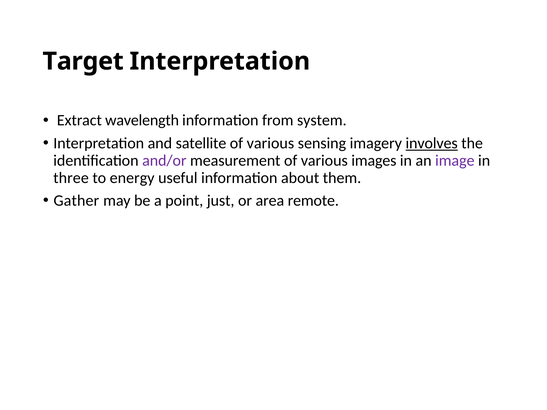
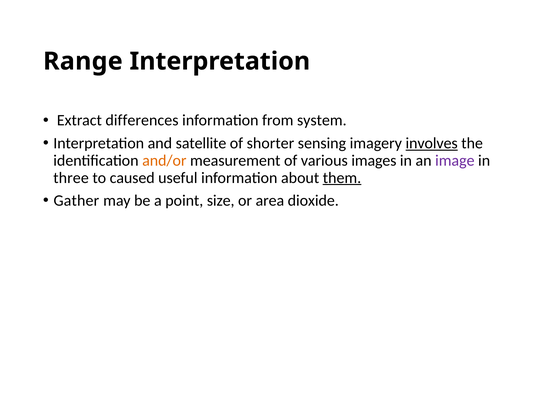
Target: Target -> Range (83, 61)
wavelength: wavelength -> differences (142, 120)
various: various -> shorter (270, 143)
and/or colour: purple -> orange (164, 161)
energy: energy -> caused (132, 178)
them underline: none -> present (342, 178)
just: just -> size (221, 201)
remote: remote -> dioxide (313, 201)
